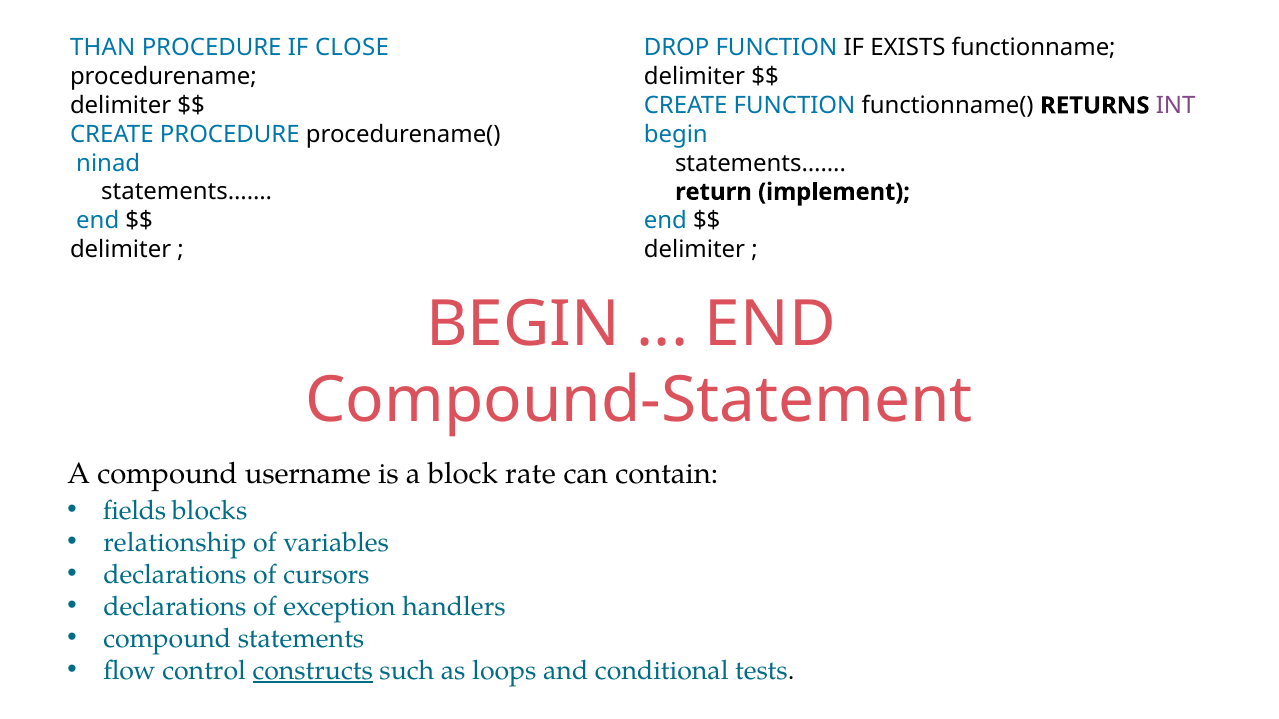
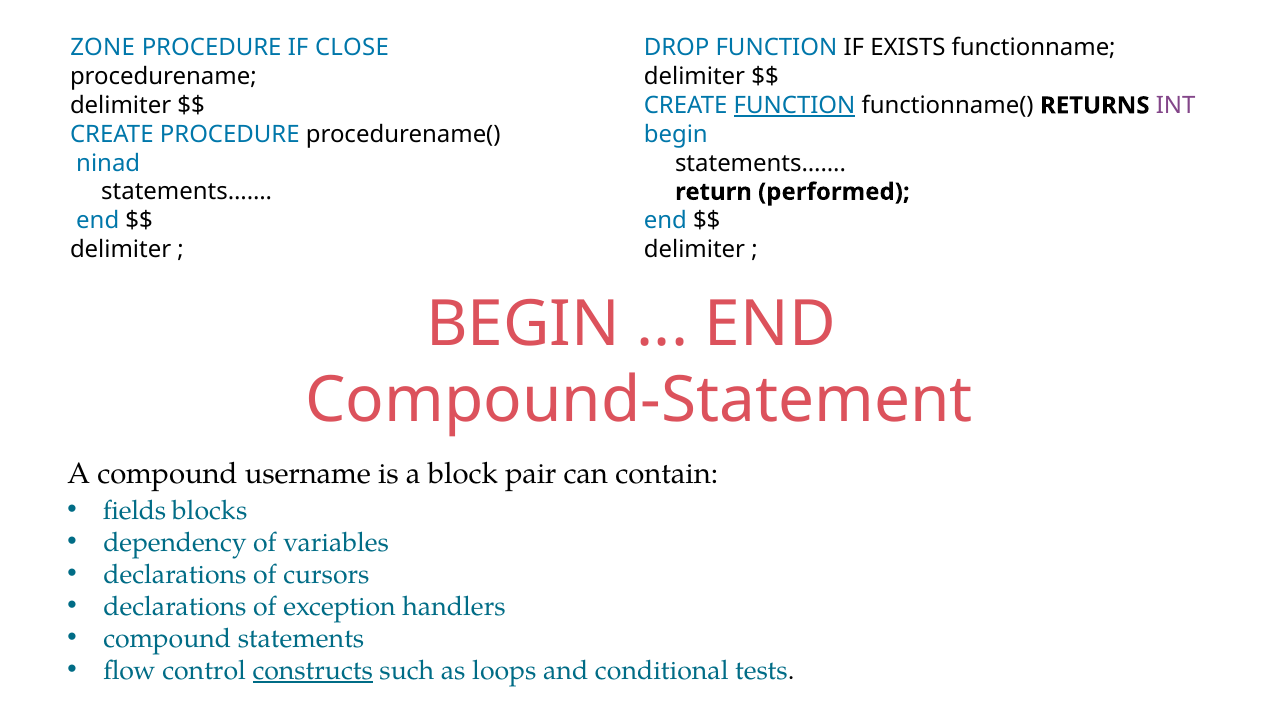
THAN: THAN -> ZONE (103, 48)
FUNCTION underline: none -> present (795, 106)
implement: implement -> performed (834, 192)
rate: rate -> pair (531, 474)
relationship: relationship -> dependency (175, 543)
